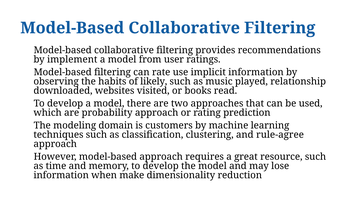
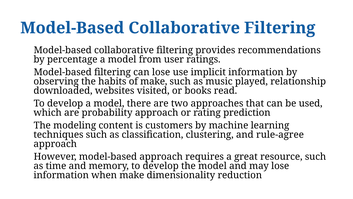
implement: implement -> percentage (72, 59)
can rate: rate -> lose (161, 72)
of likely: likely -> make (154, 81)
domain: domain -> content (116, 125)
